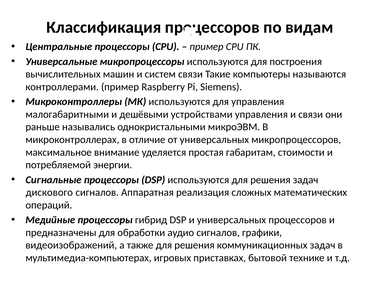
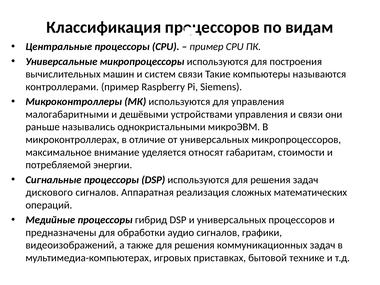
простая: простая -> относят (206, 152)
